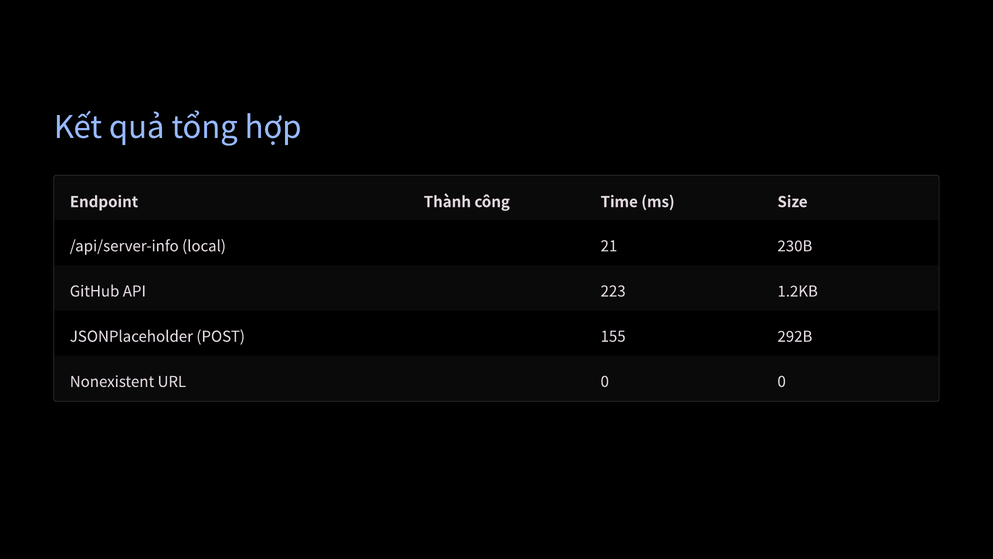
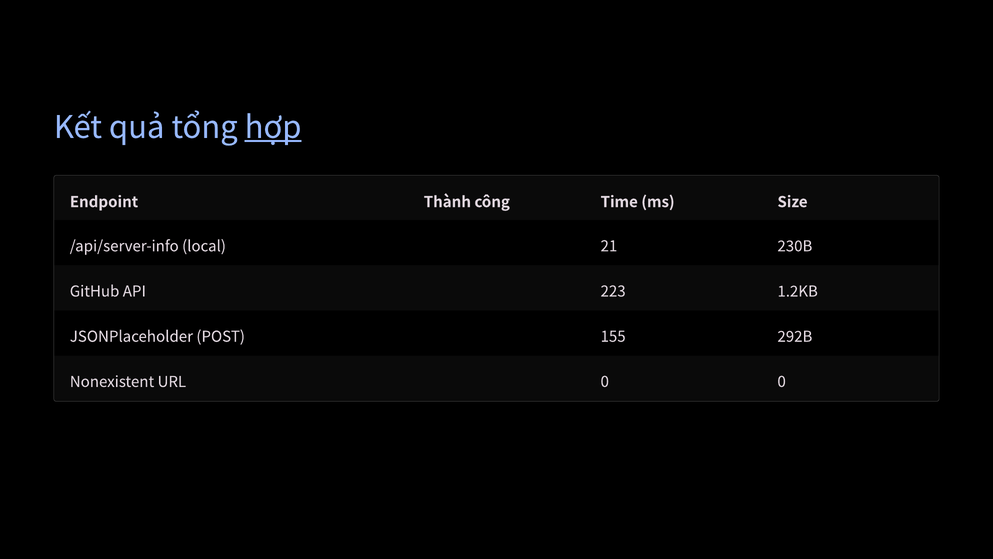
hợp underline: none -> present (273, 128)
